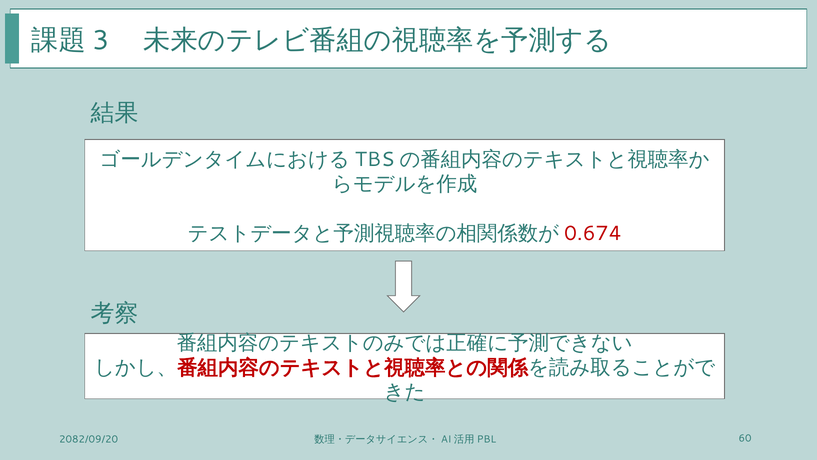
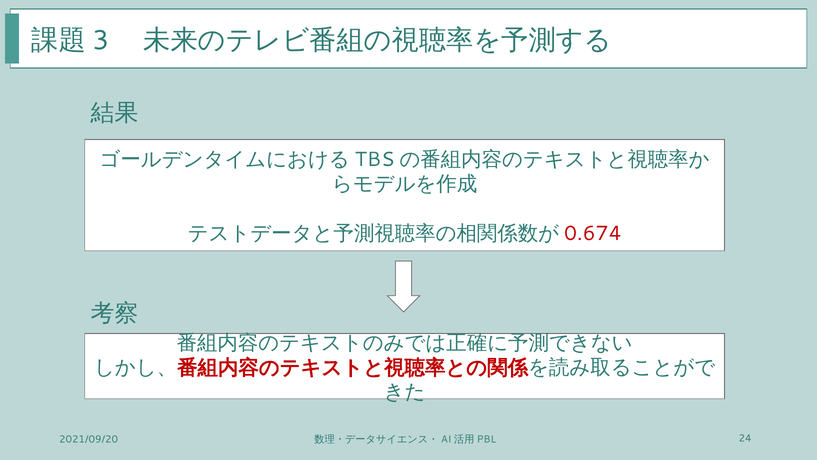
2082/09/20: 2082/09/20 -> 2021/09/20 (89, 439)
60: 60 -> 24 (745, 438)
